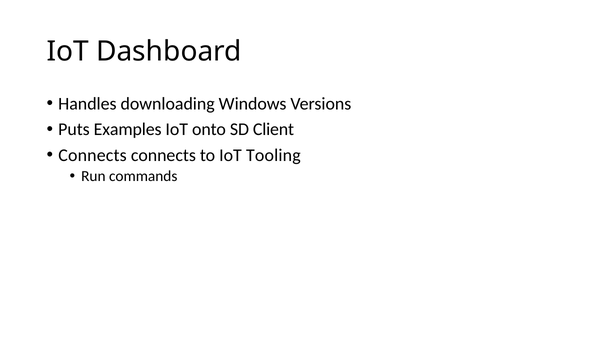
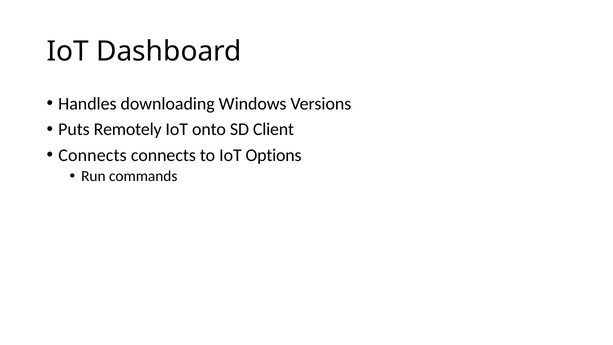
Examples: Examples -> Remotely (128, 129)
Tooling: Tooling -> Options (274, 155)
